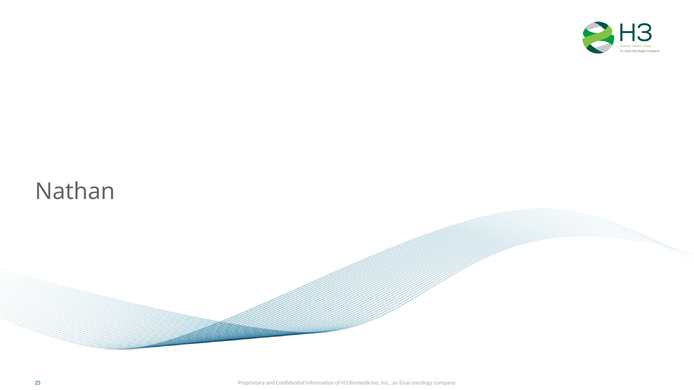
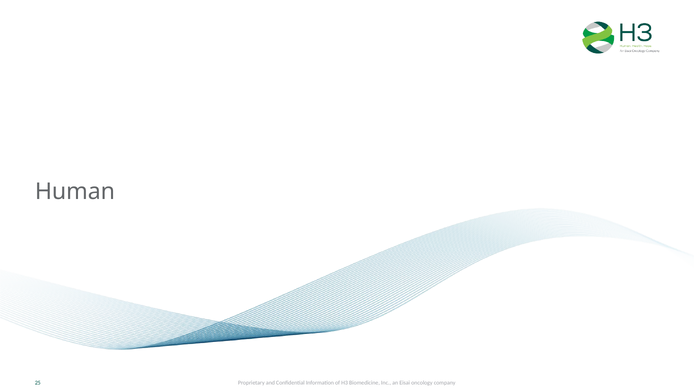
Nathan: Nathan -> Human (75, 192)
